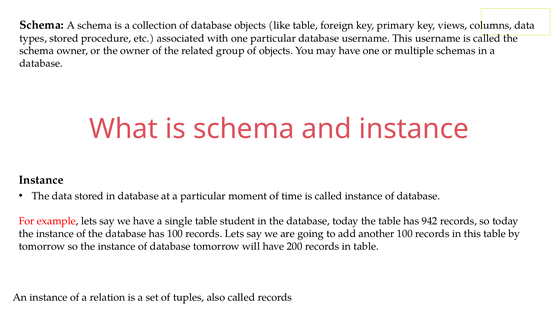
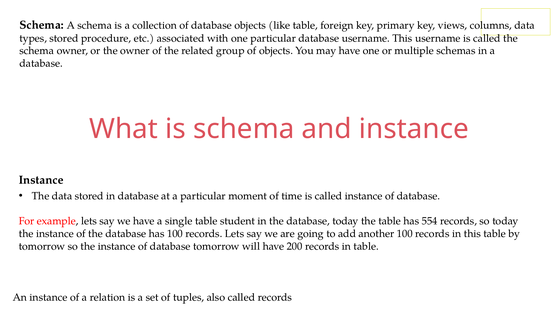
942: 942 -> 554 (430, 221)
